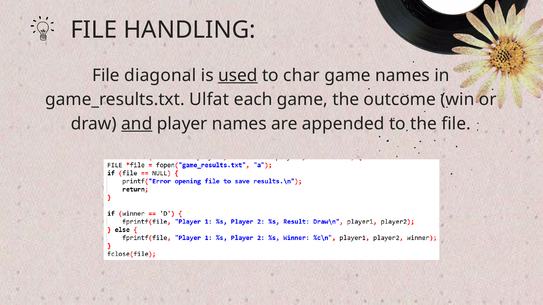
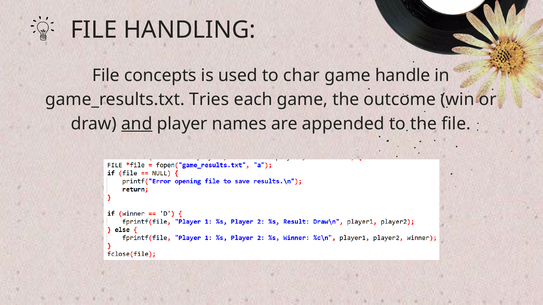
diagonal: diagonal -> concepts (160, 75)
used underline: present -> none (238, 75)
game names: names -> handle (403, 75)
Ulfat: Ulfat -> Tries (209, 100)
